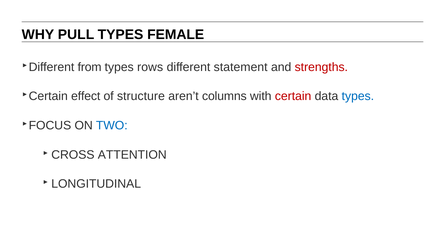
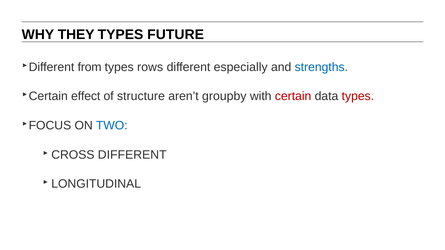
PULL: PULL -> THEY (76, 35)
FEMALE: FEMALE -> FUTURE (176, 35)
statement: statement -> especially (241, 67)
strengths colour: red -> blue (321, 67)
columns: columns -> groupby (224, 96)
types colour: blue -> red (358, 96)
ATTENTION: ATTENTION -> DIFFERENT (132, 155)
